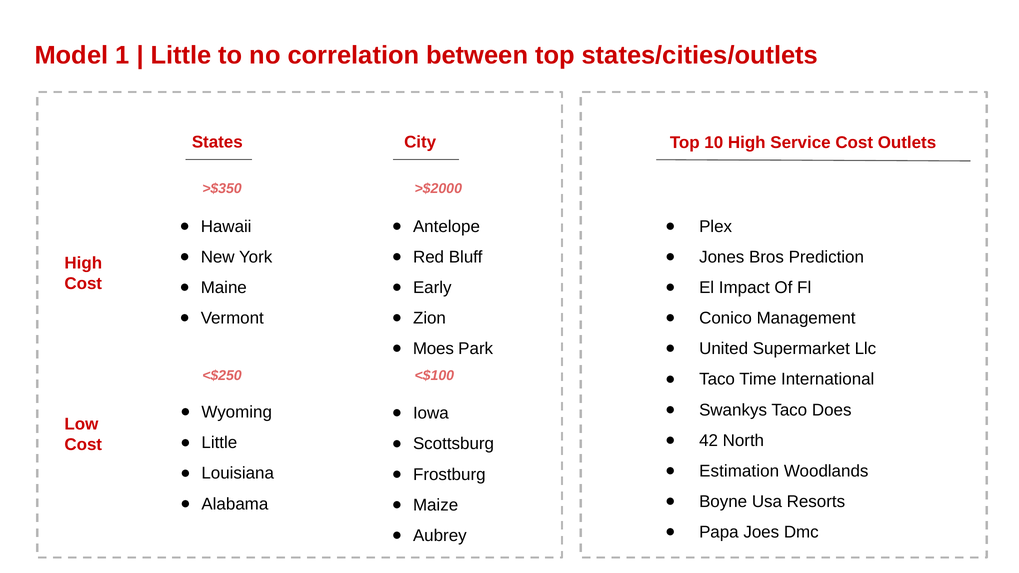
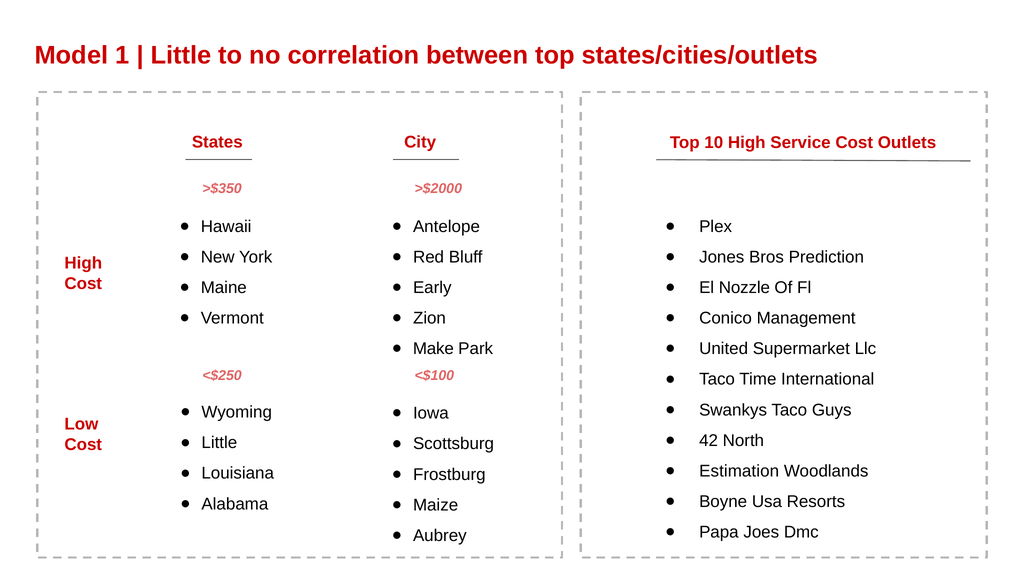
Impact: Impact -> Nozzle (744, 288)
Moes: Moes -> Make (433, 349)
Does: Does -> Guys (832, 410)
